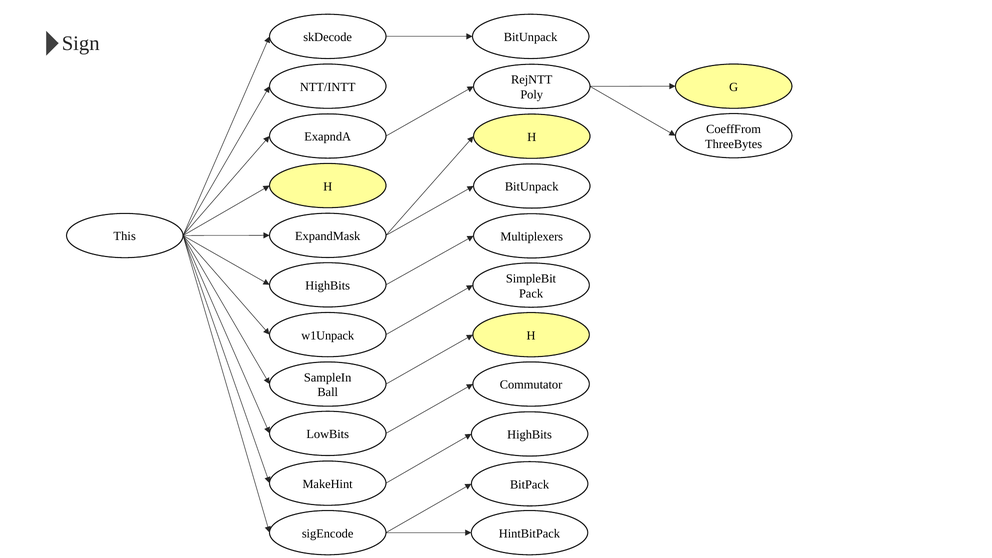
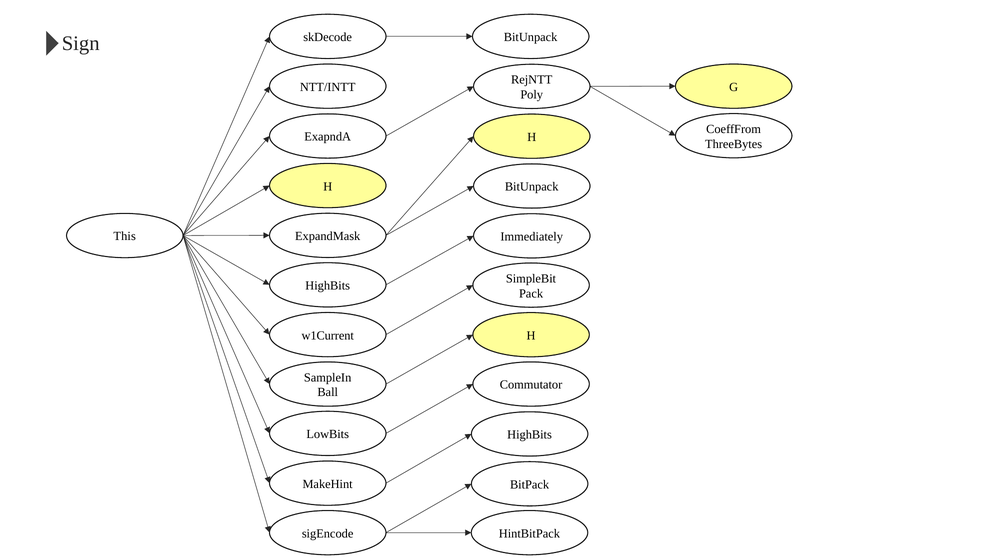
Multiplexers: Multiplexers -> Immediately (532, 237)
w1Unpack: w1Unpack -> w1Current (328, 335)
